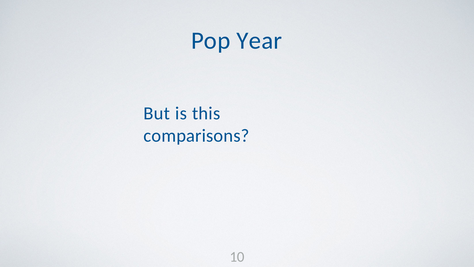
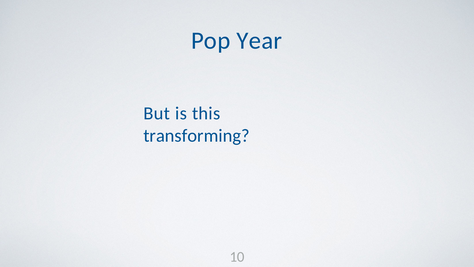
comparisons: comparisons -> transforming (197, 135)
